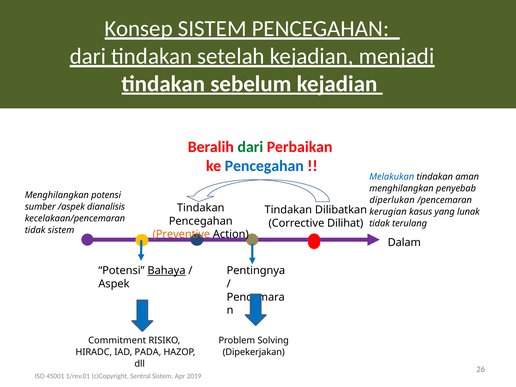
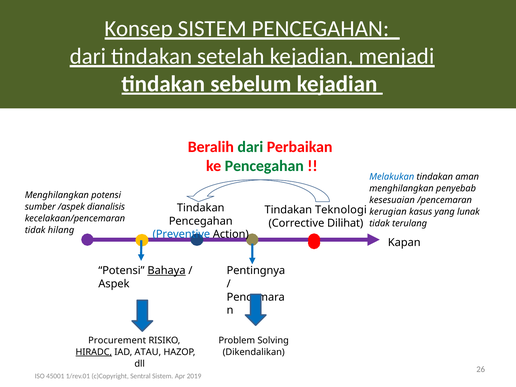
Pencegahan colour: blue -> green (264, 166)
diperlukan: diperlukan -> kesesuaian (392, 200)
Dilibatkan: Dilibatkan -> Teknologi (341, 210)
tidak sistem: sistem -> hilang (61, 230)
Preventive colour: orange -> blue (181, 234)
Dalam: Dalam -> Kapan (404, 243)
Commitment: Commitment -> Procurement (117, 340)
Dipekerjakan: Dipekerjakan -> Dikendalikan (254, 352)
HIRADC underline: none -> present (94, 352)
PADA: PADA -> ATAU (148, 352)
